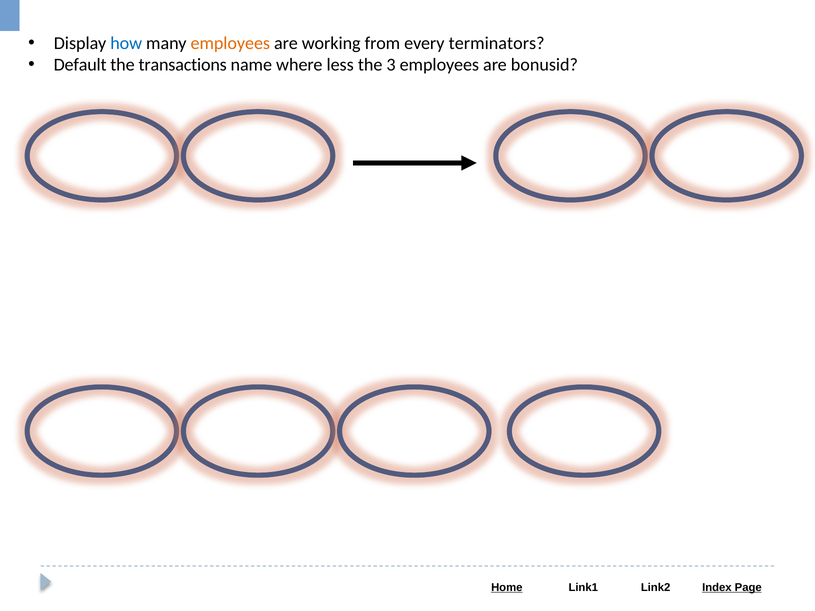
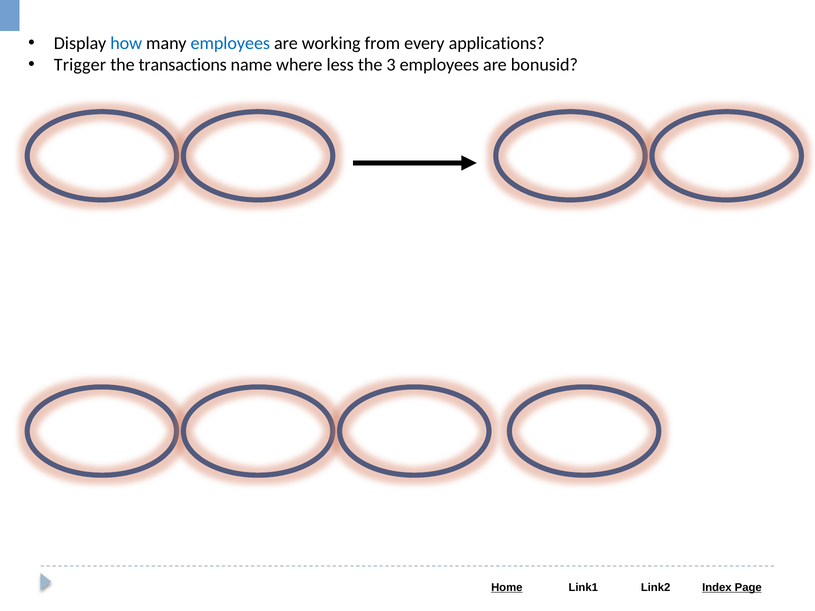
employees colour: orange -> blue (230, 43)
terminators: terminators -> applications (497, 43)
Default: Default -> Trigger (80, 65)
